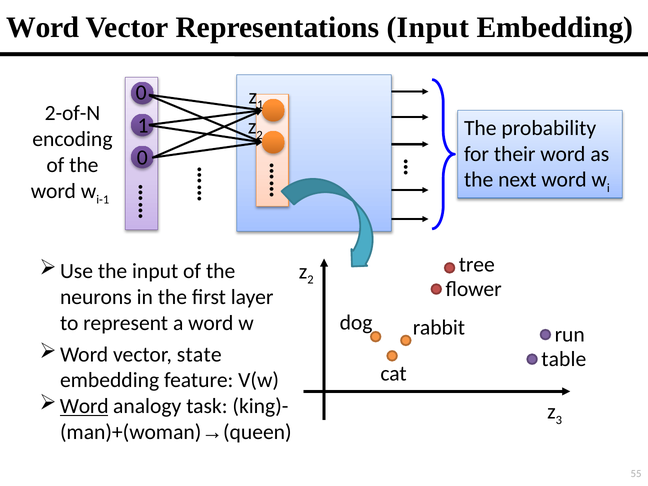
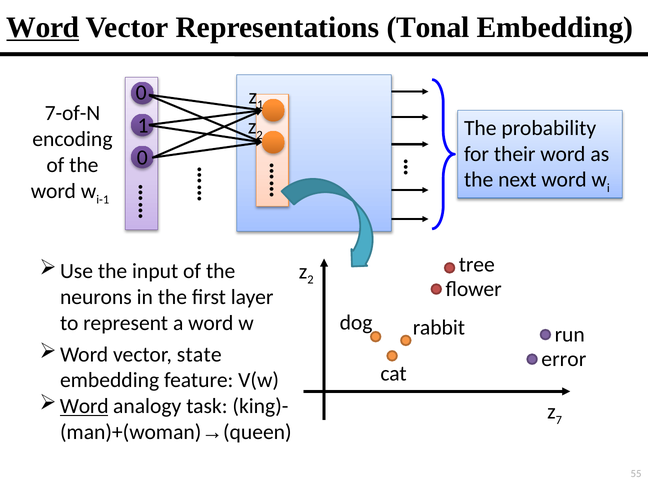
Word underline: none -> present (43, 28)
Representations Input: Input -> Tonal (428, 28)
2-of-N: 2-of-N -> 7-of-N (72, 113)
table: table -> error (564, 359)
3: 3 -> 7 (559, 420)
